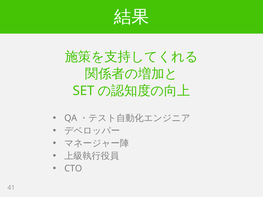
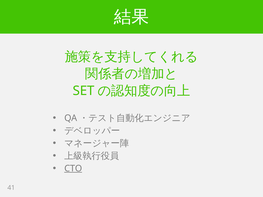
CTO underline: none -> present (73, 169)
